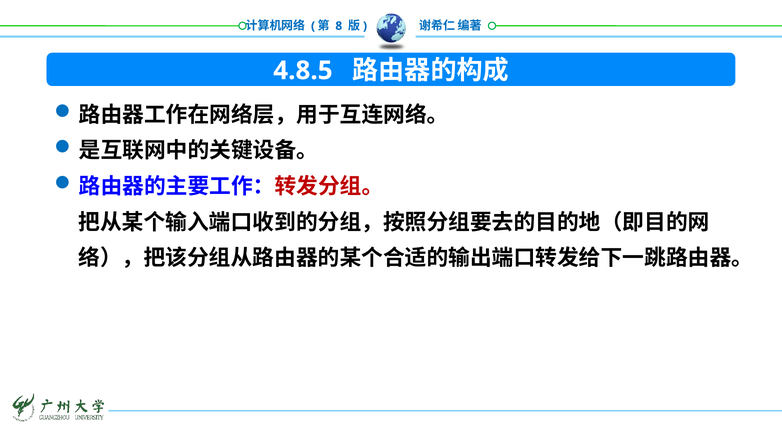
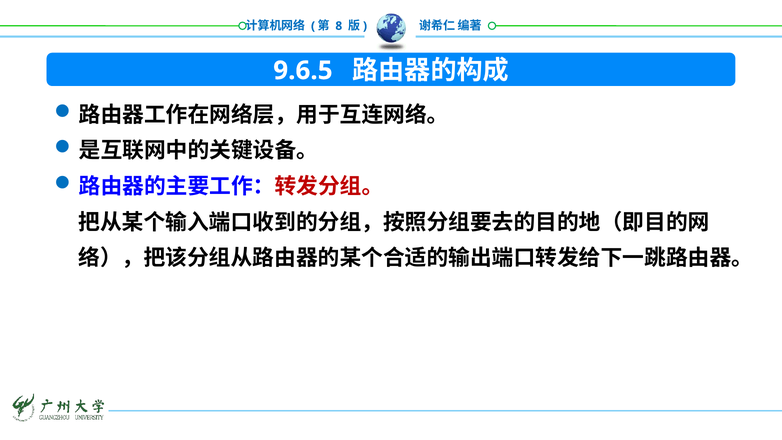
4.8.5: 4.8.5 -> 9.6.5 (303, 71)
